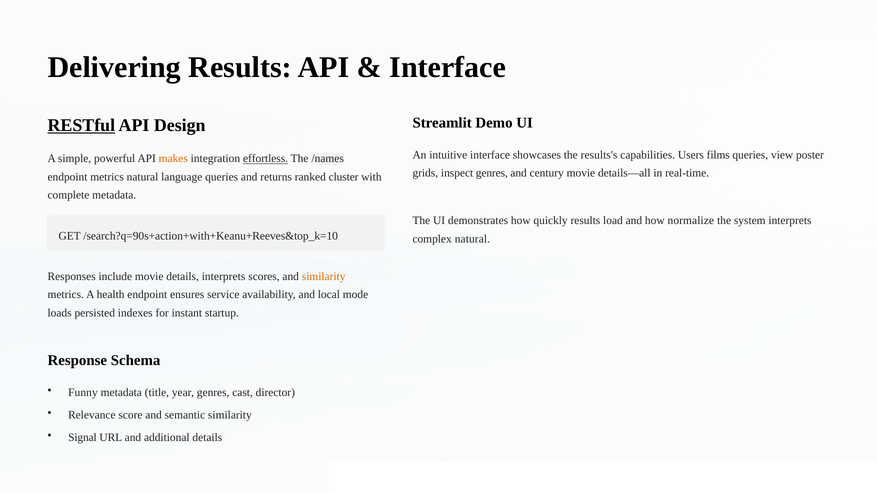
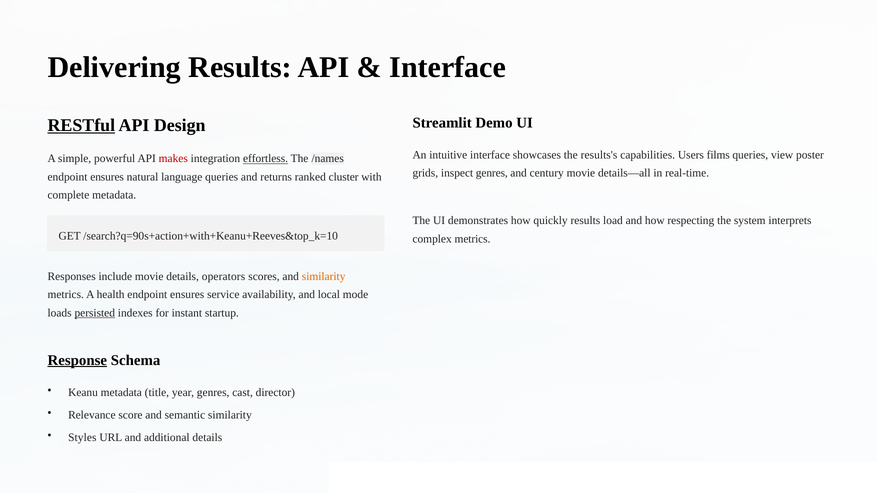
makes colour: orange -> red (173, 159)
metrics: metrics -> ensures (107, 177)
normalize: normalize -> respecting (691, 221)
complex natural: natural -> metrics (473, 239)
details interprets: interprets -> operators (224, 276)
persisted underline: none -> present (95, 313)
Response underline: none -> present (77, 361)
Funny: Funny -> Keanu (83, 393)
Signal: Signal -> Styles (82, 438)
